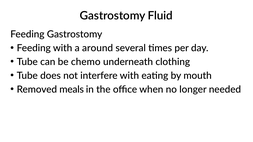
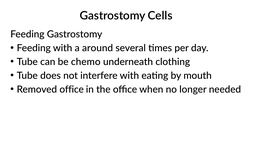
Fluid: Fluid -> Cells (160, 16)
Removed meals: meals -> office (72, 90)
